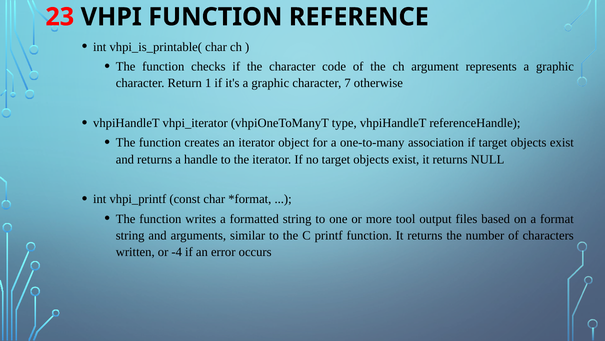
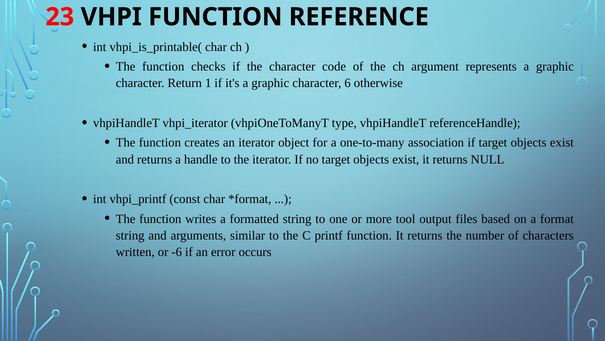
7: 7 -> 6 (348, 83)
-4: -4 -> -6 (177, 252)
